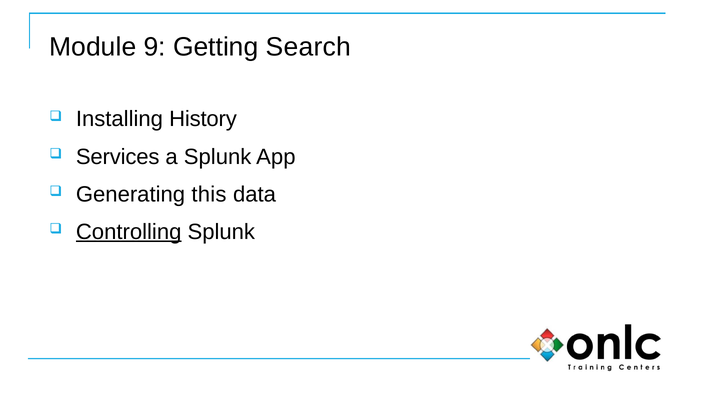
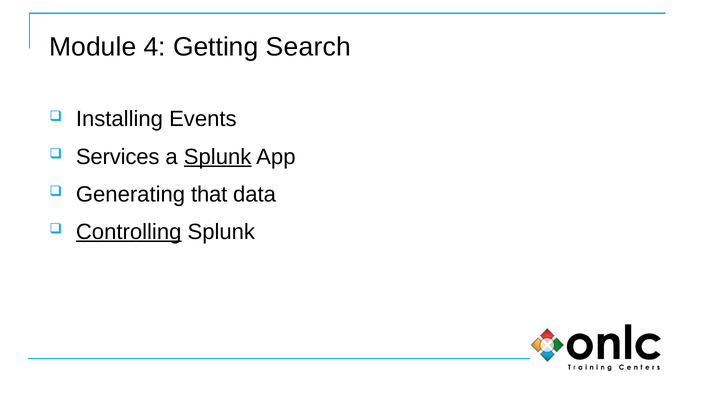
9: 9 -> 4 (155, 47)
History: History -> Events (203, 119)
Splunk underline: none -> present (218, 157)
this: this -> that (209, 194)
